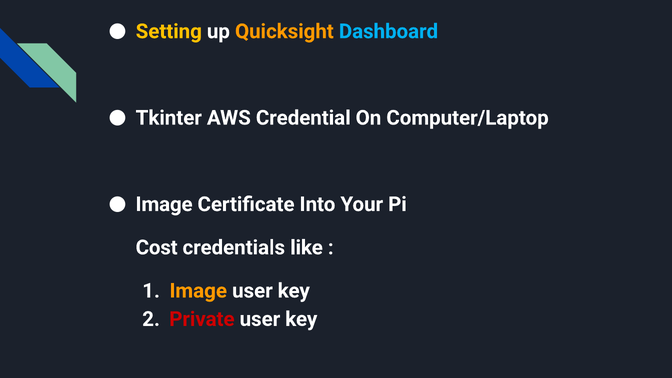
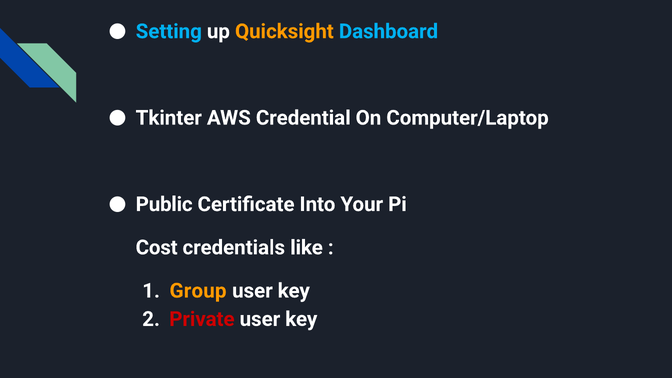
Setting colour: yellow -> light blue (169, 31)
Image: Image -> Public (164, 204)
Image: Image -> Group (198, 291)
